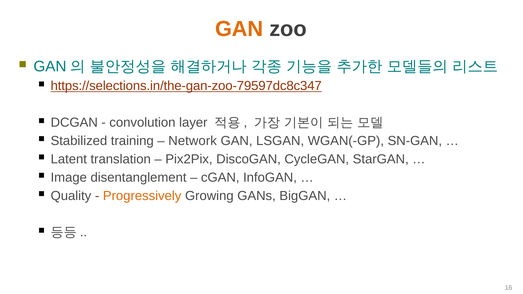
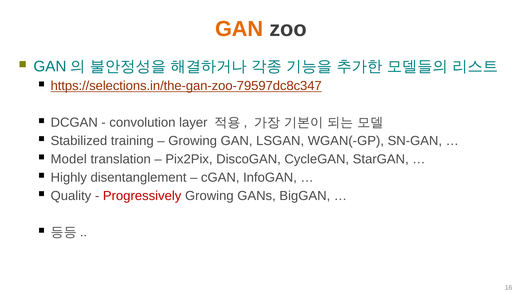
Network: Network -> Growing (193, 141)
Latent: Latent -> Model (69, 159)
Image: Image -> Highly (69, 178)
Progressively colour: orange -> red (142, 196)
